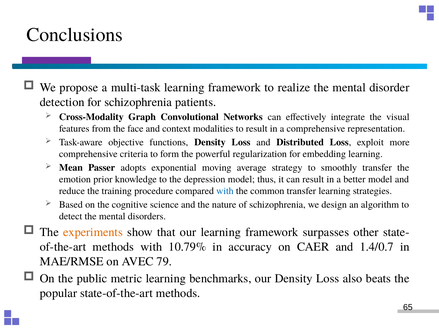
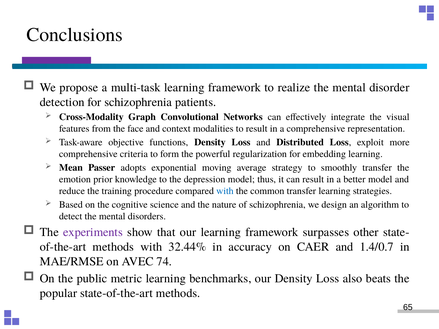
experiments colour: orange -> purple (93, 232)
10.79%: 10.79% -> 32.44% (187, 247)
79: 79 -> 74 (164, 262)
